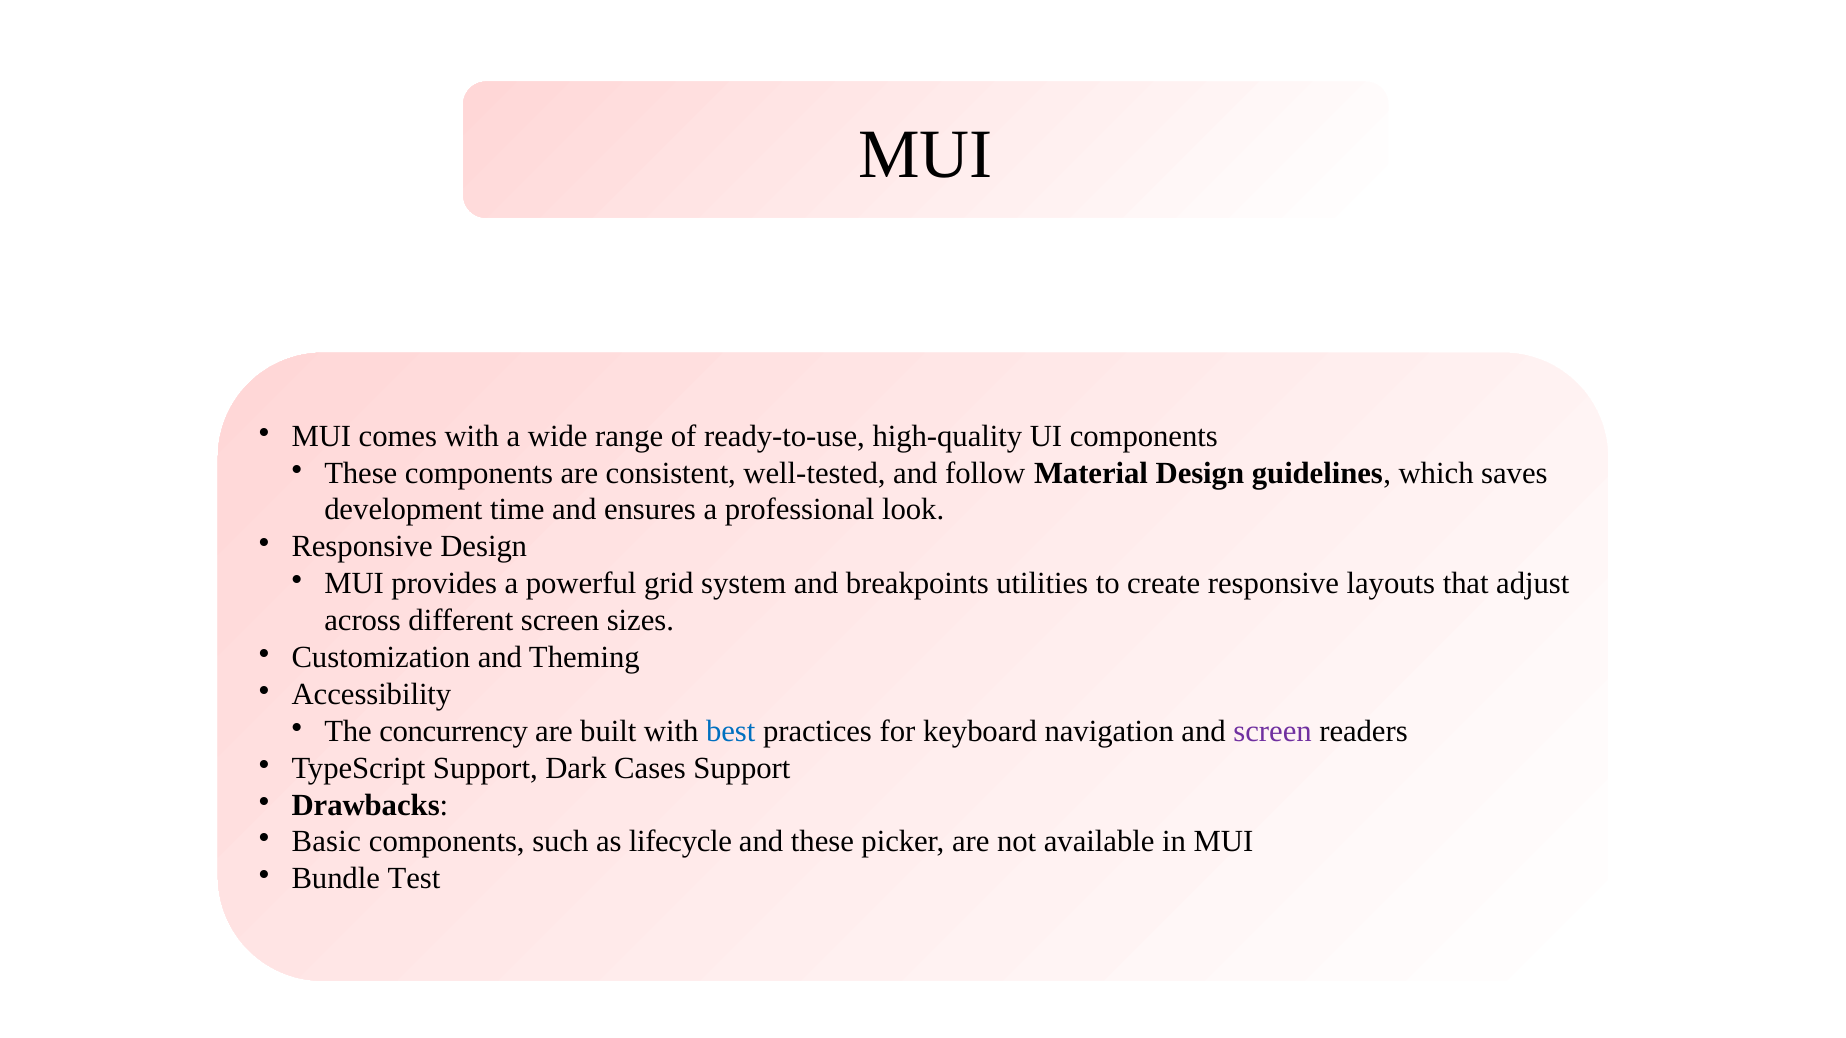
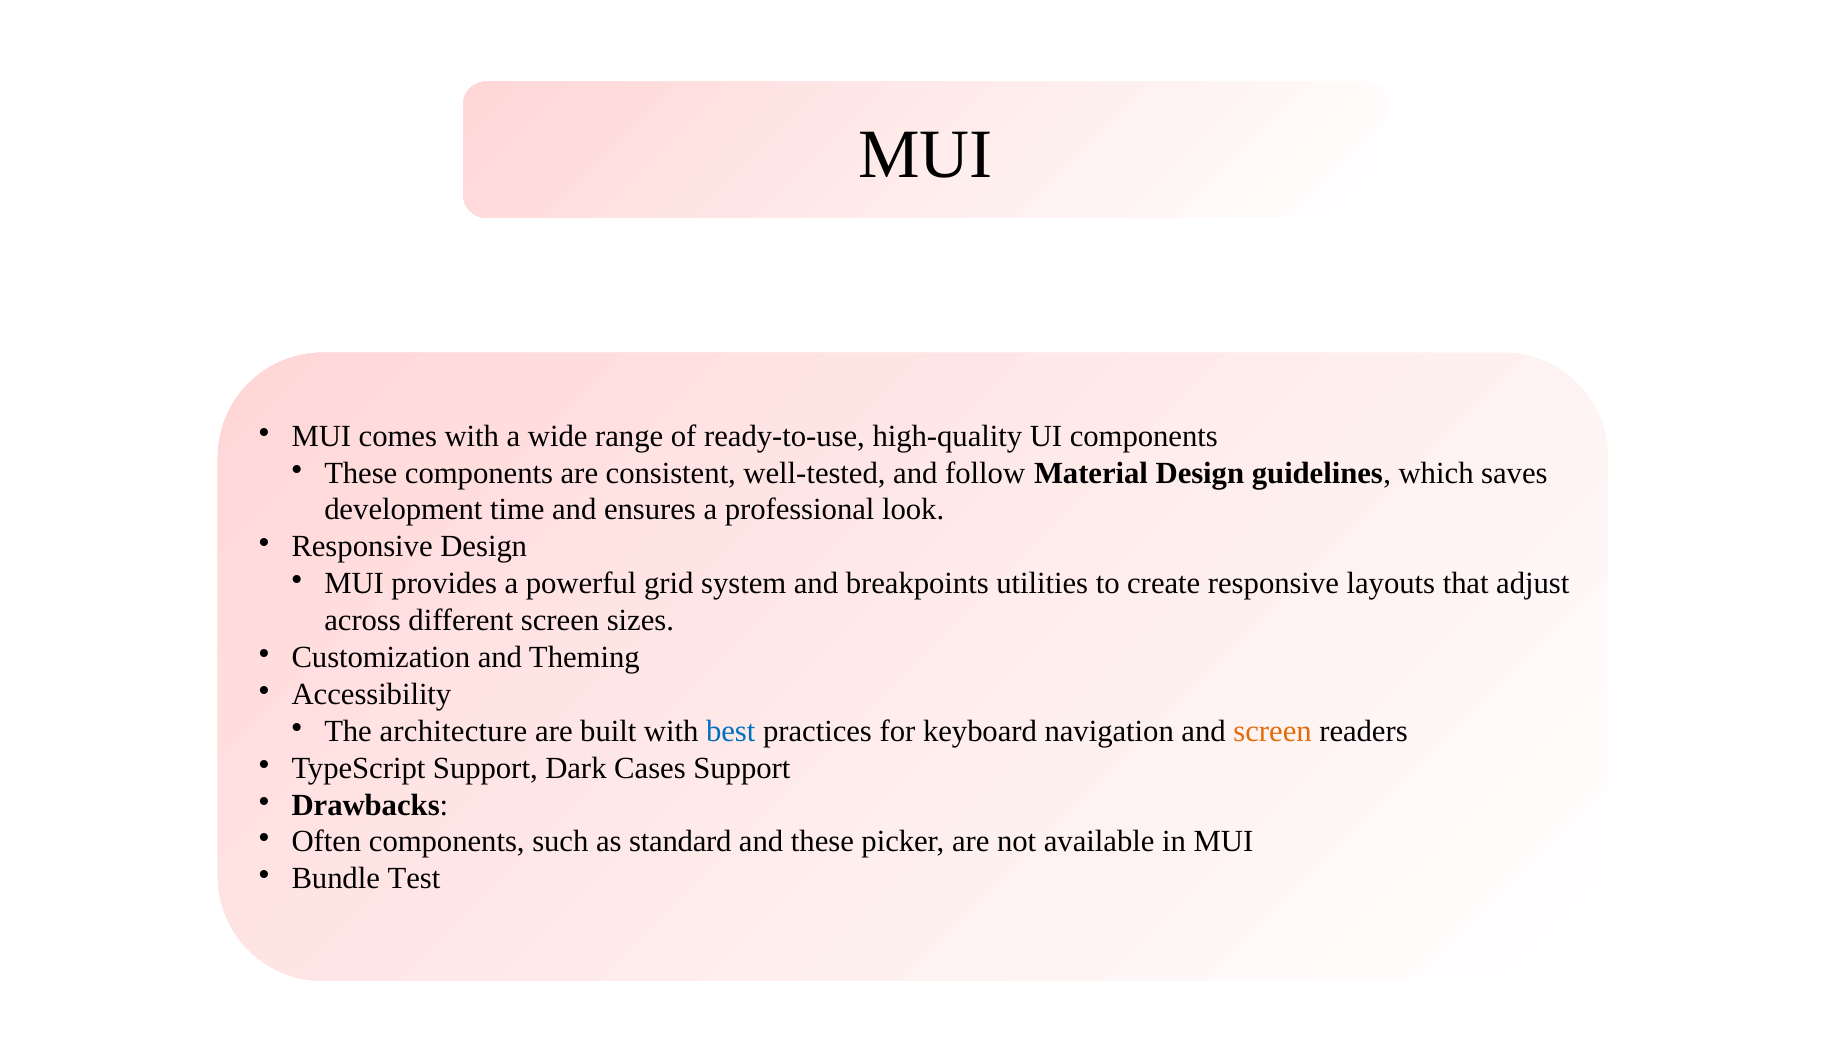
concurrency: concurrency -> architecture (453, 731)
screen colour: purple -> orange (1273, 731)
Basic: Basic -> Often (326, 842)
lifecycle: lifecycle -> standard (680, 842)
